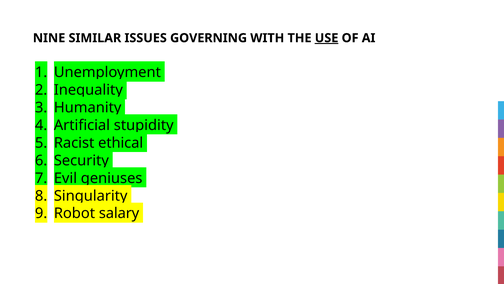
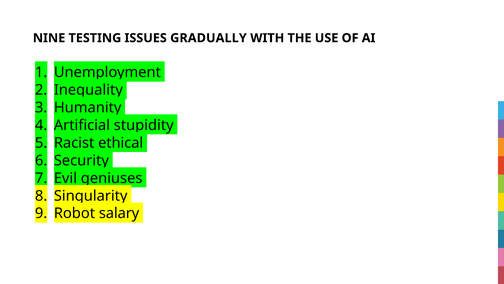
SIMILAR: SIMILAR -> TESTING (95, 38)
GOVERNING: GOVERNING -> GRADUALLY (208, 38)
USE underline: present -> none (327, 38)
